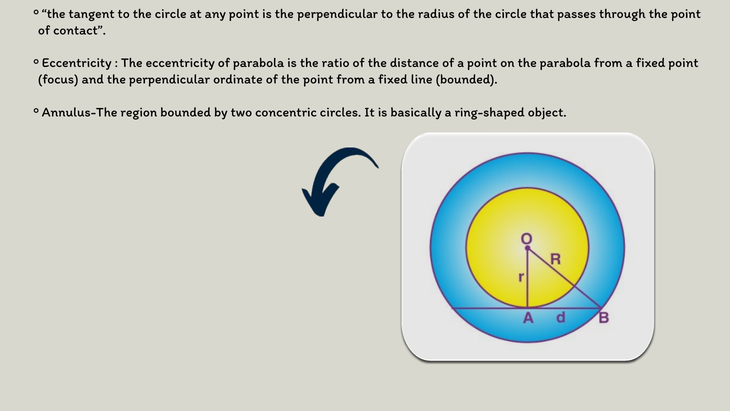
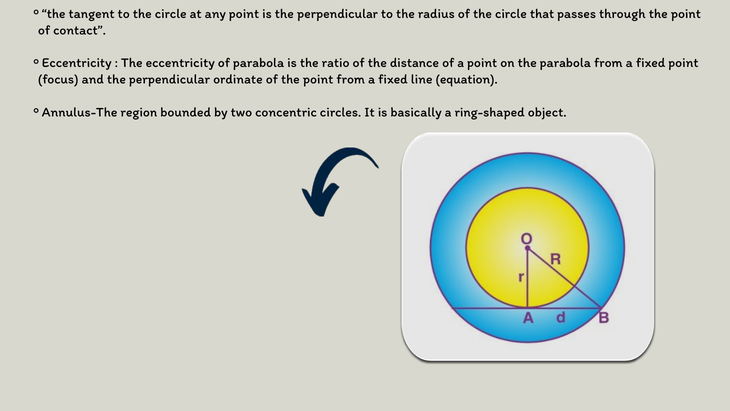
line bounded: bounded -> equation (467, 79)
